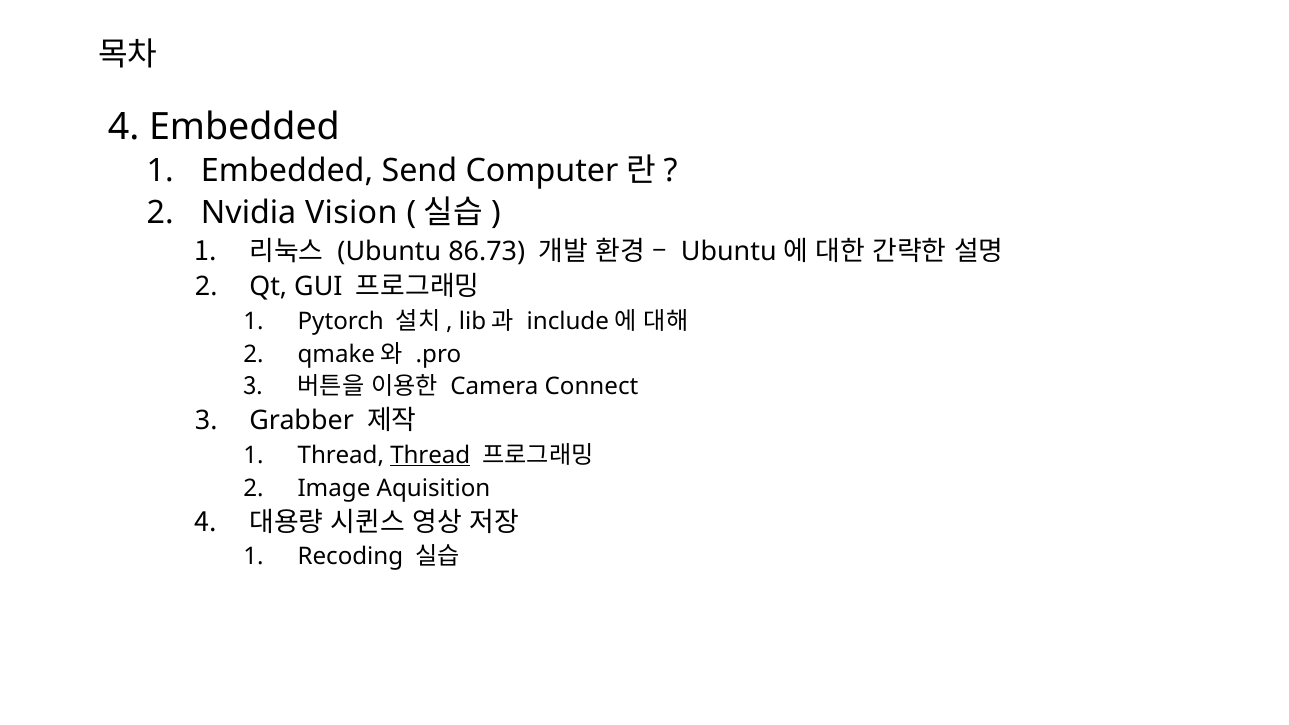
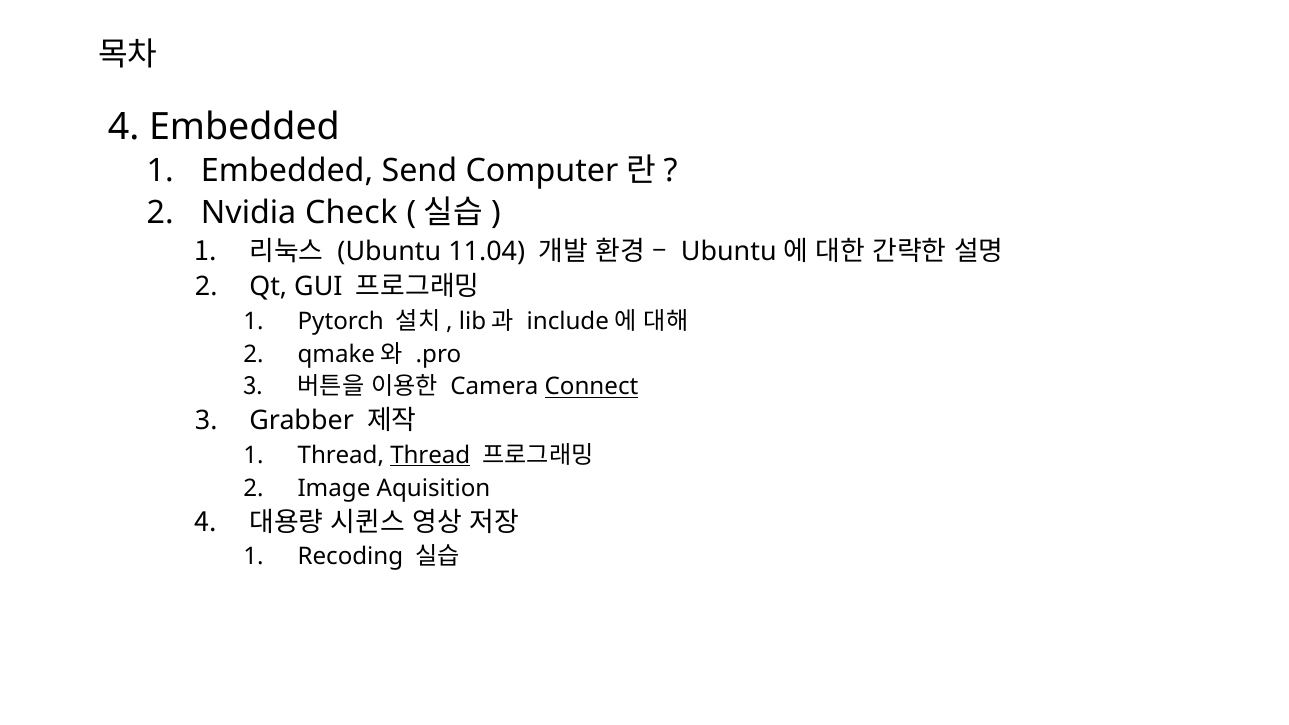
Vision: Vision -> Check (351, 213)
86.73: 86.73 -> 11.04 (487, 251)
Connect underline: none -> present (592, 387)
